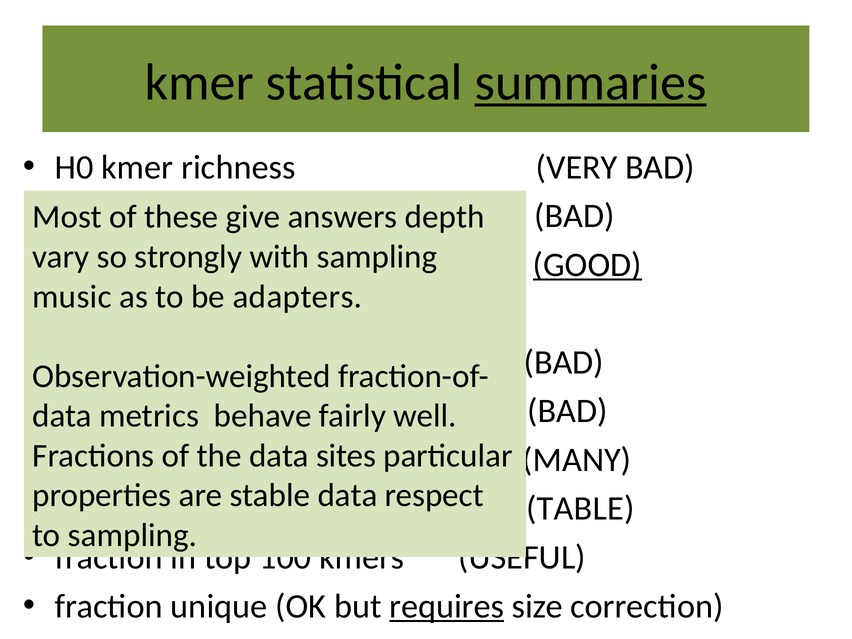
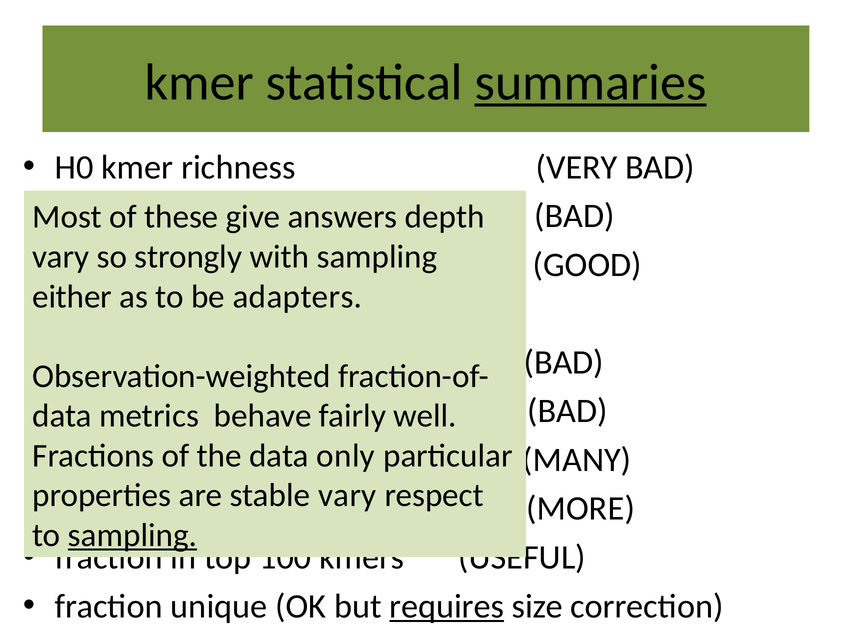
GOOD underline: present -> none (587, 265)
music: music -> either (72, 297)
sites: sites -> only (346, 456)
data: data -> vary (347, 496)
TABLE: TABLE -> MORE (580, 509)
sampling underline: none -> present (132, 535)
